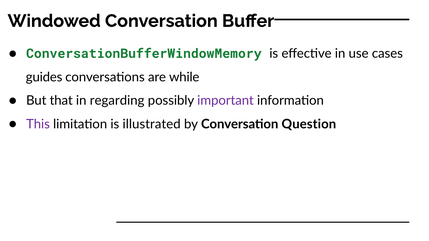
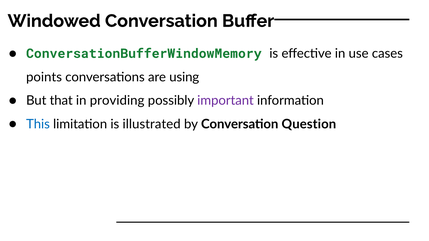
guides: guides -> points (44, 77)
while: while -> using (184, 77)
regarding: regarding -> providing (117, 101)
This colour: purple -> blue (38, 124)
